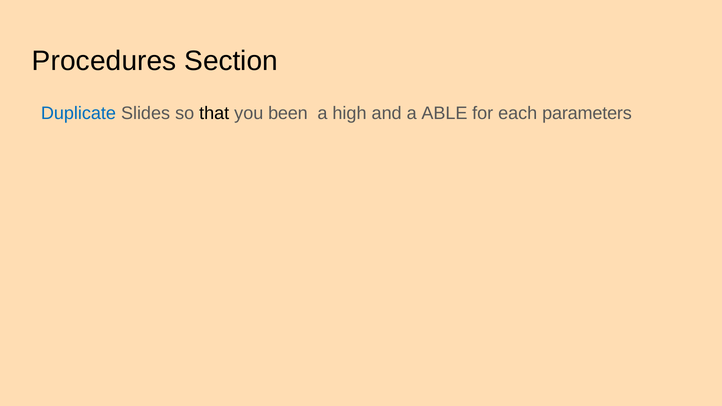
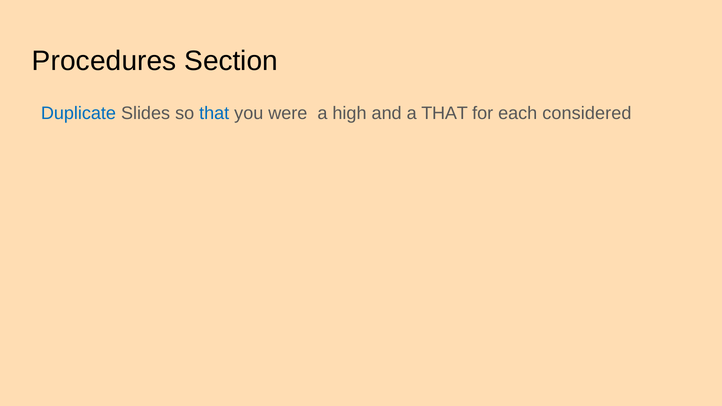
that colour: black -> blue (214, 114)
been: been -> were (288, 114)
a ABLE: ABLE -> THAT (445, 114)
parameters: parameters -> considered (587, 114)
